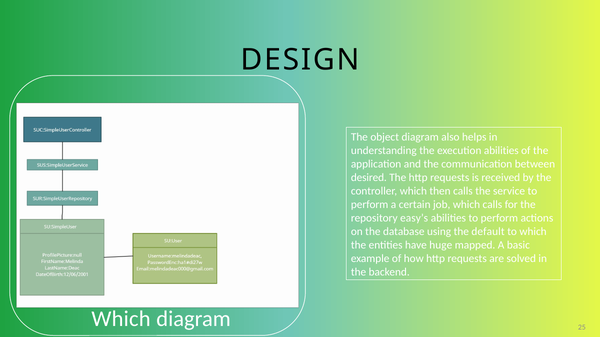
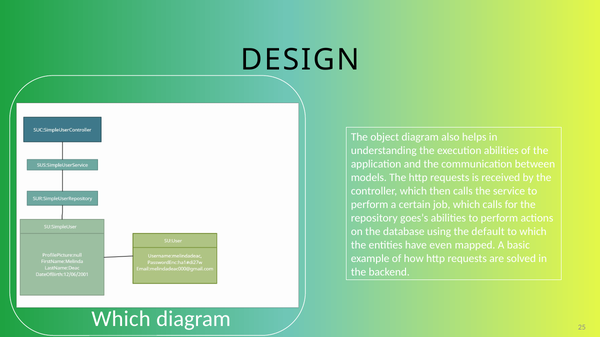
desired: desired -> models (369, 178)
easy’s: easy’s -> goes’s (414, 218)
huge: huge -> even (441, 245)
